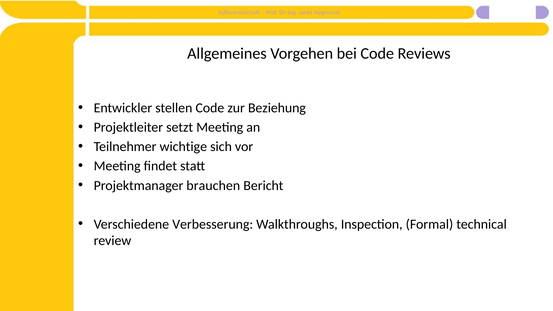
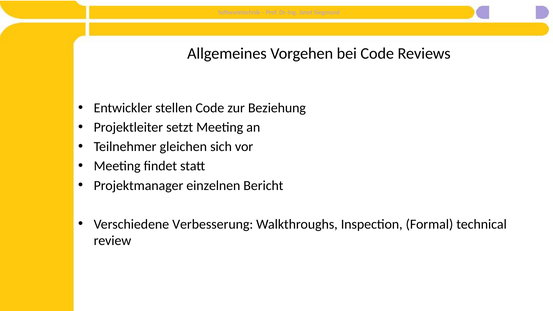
wichtige: wichtige -> gleichen (183, 147)
brauchen: brauchen -> einzelnen (213, 185)
